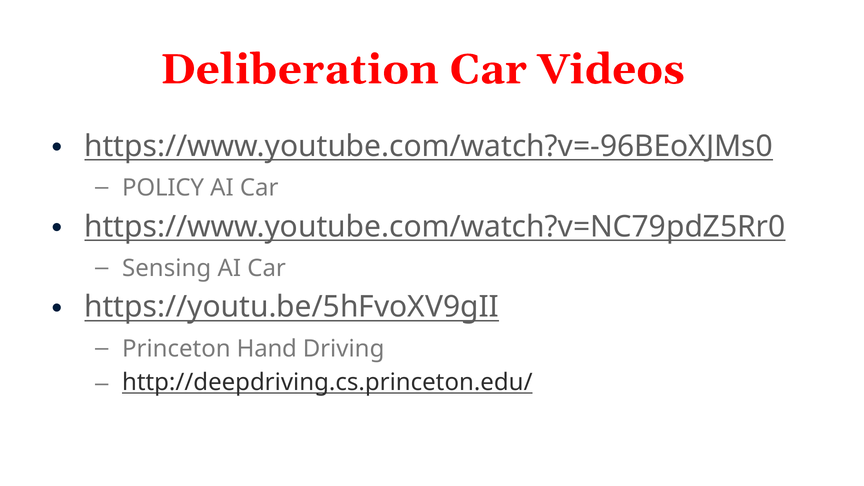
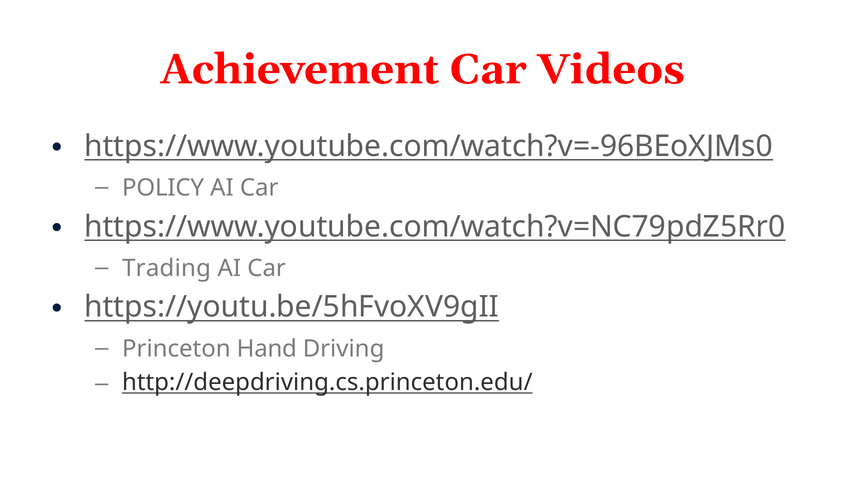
Deliberation: Deliberation -> Achievement (300, 69)
Sensing: Sensing -> Trading (167, 268)
